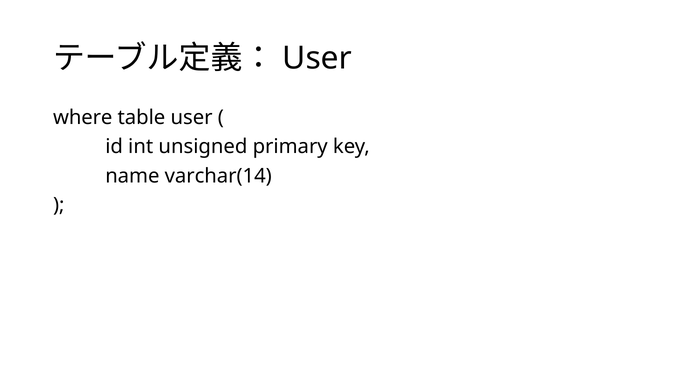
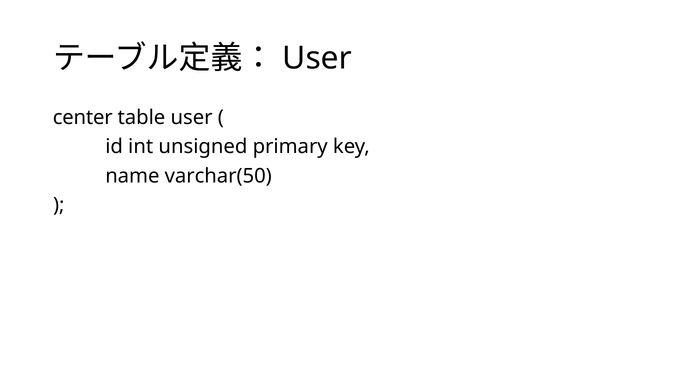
where: where -> center (83, 118)
varchar(14: varchar(14 -> varchar(50 (218, 176)
